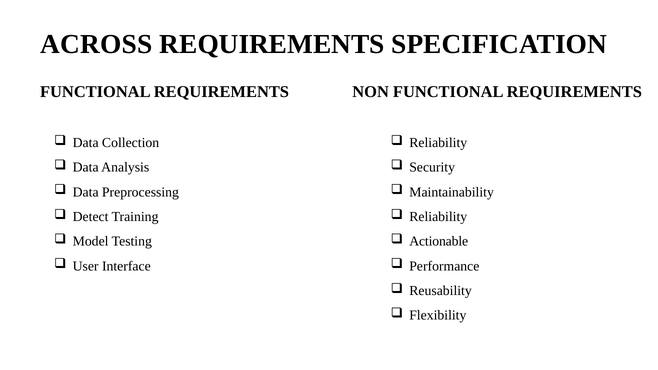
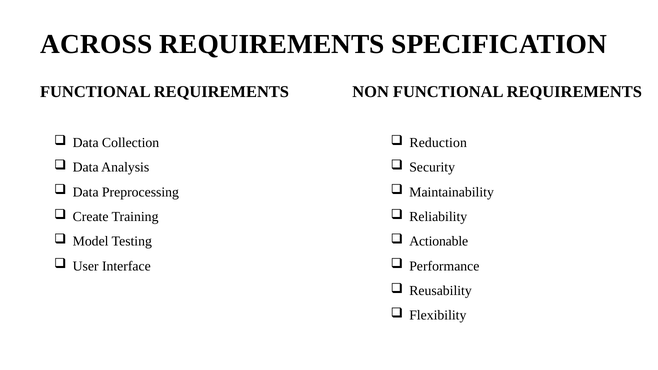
Reliability: Reliability -> Reduction (438, 143)
Detect: Detect -> Create (91, 217)
